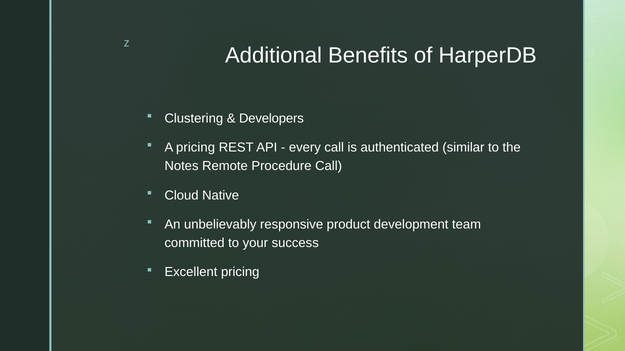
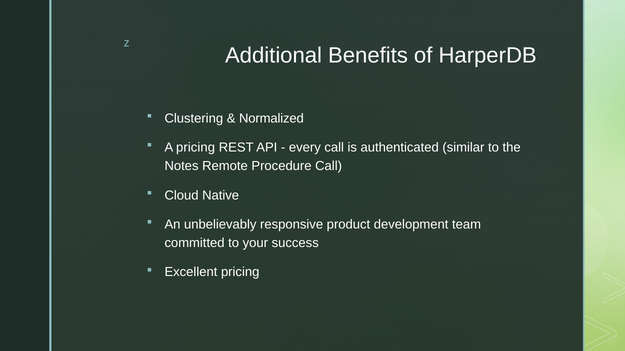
Developers: Developers -> Normalized (271, 118)
